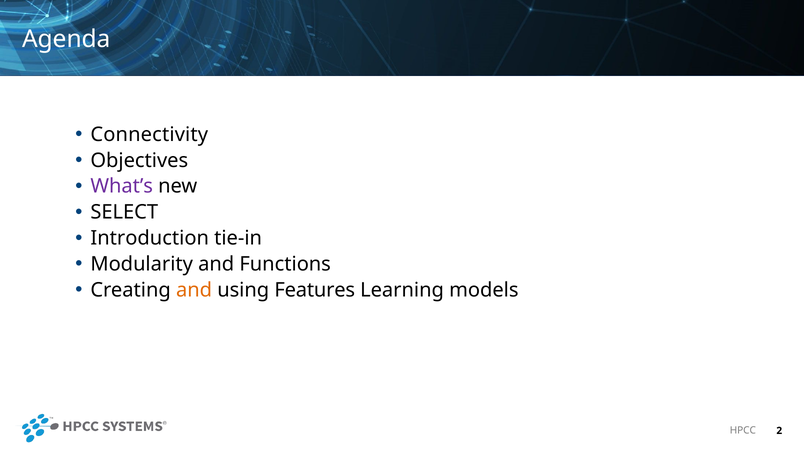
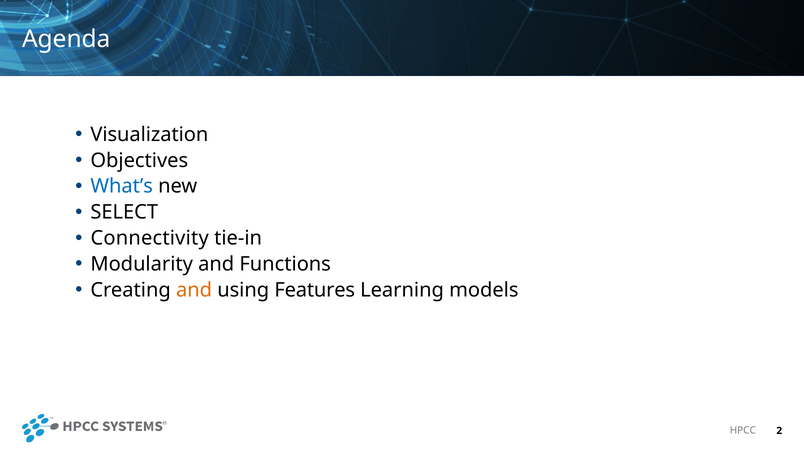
Connectivity: Connectivity -> Visualization (149, 135)
What’s colour: purple -> blue (122, 186)
Introduction: Introduction -> Connectivity (150, 238)
